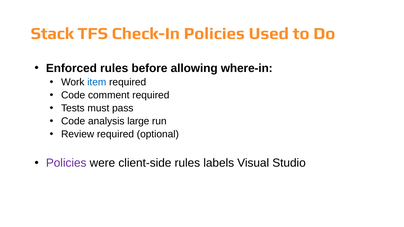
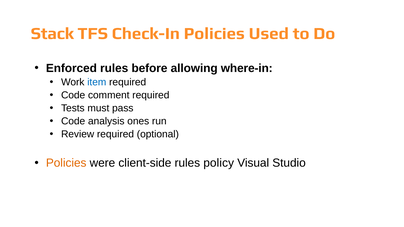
large: large -> ones (138, 121)
Policies colour: purple -> orange (66, 163)
labels: labels -> policy (219, 163)
